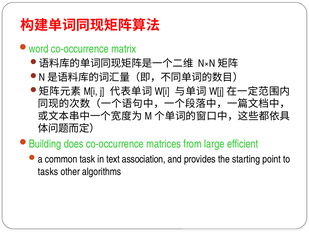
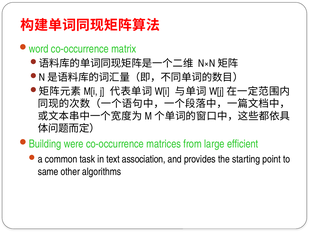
does: does -> were (74, 144)
tasks: tasks -> same (48, 171)
